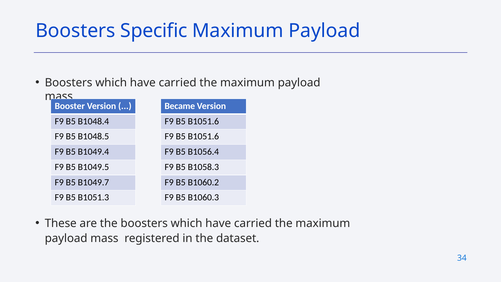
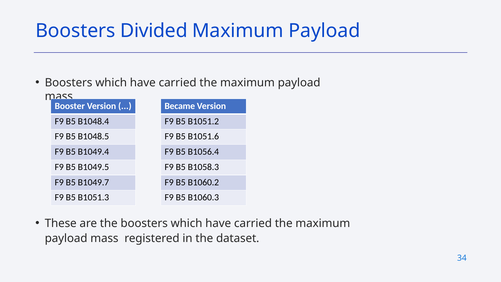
Specific: Specific -> Divided (154, 31)
B1051.6: B1051.6 -> B1051.2 (203, 121)
